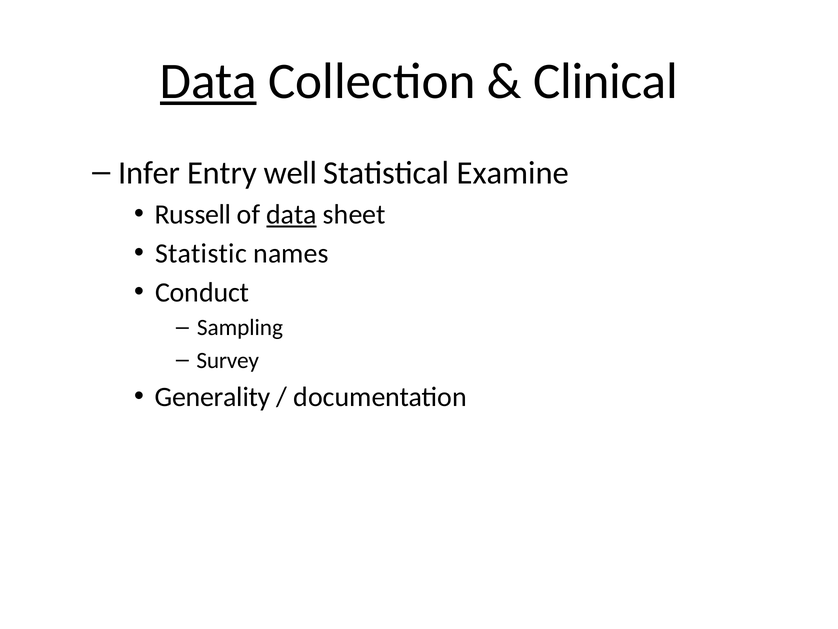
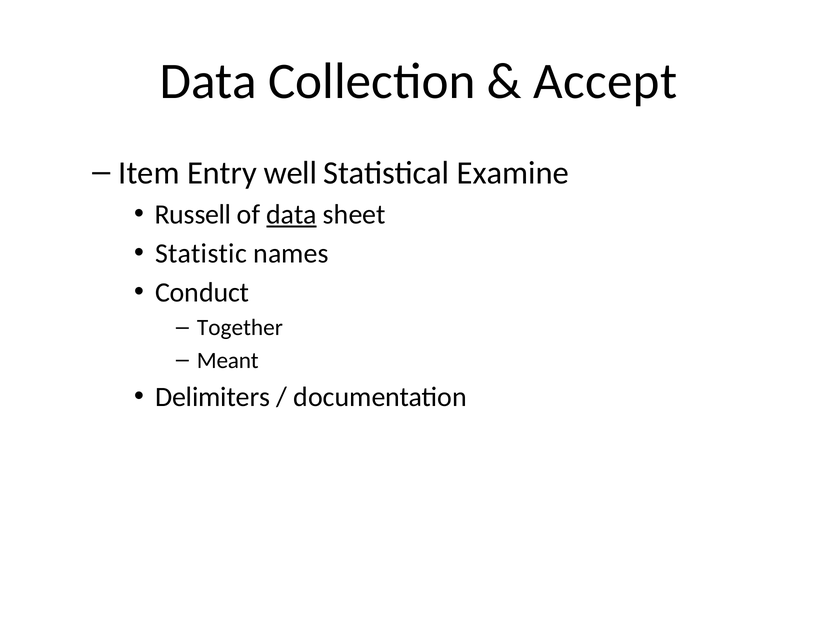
Data underline: present -> none (208, 81)
Clinical: Clinical -> Accept (605, 81)
Infer: Infer -> Item (149, 173)
Sampling: Sampling -> Together (240, 328)
Survey: Survey -> Meant (228, 360)
Generality: Generality -> Delimiters (213, 397)
